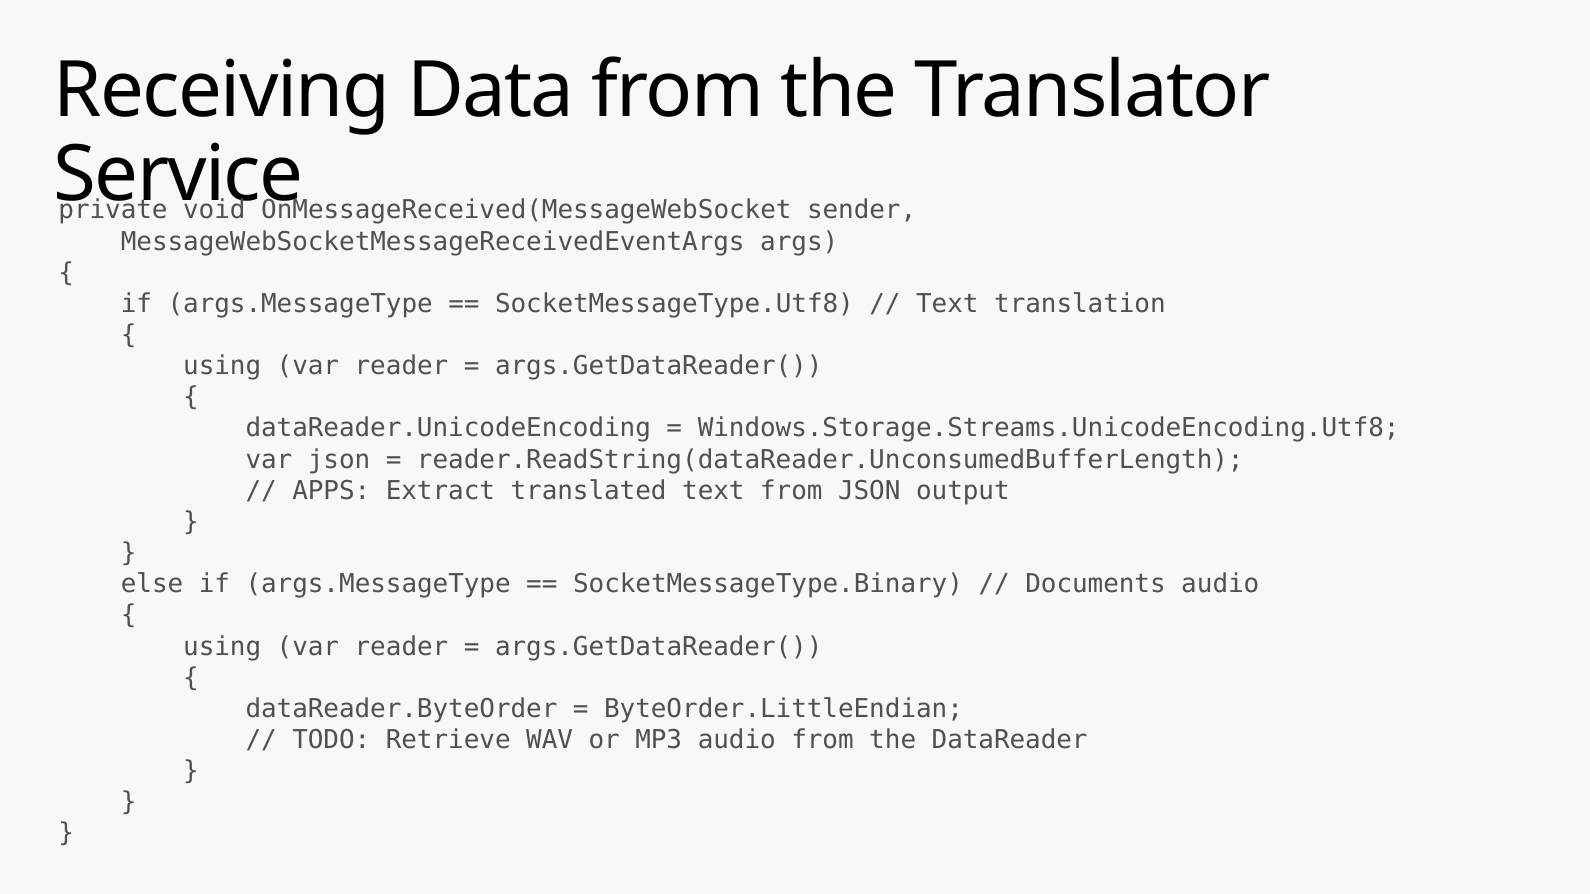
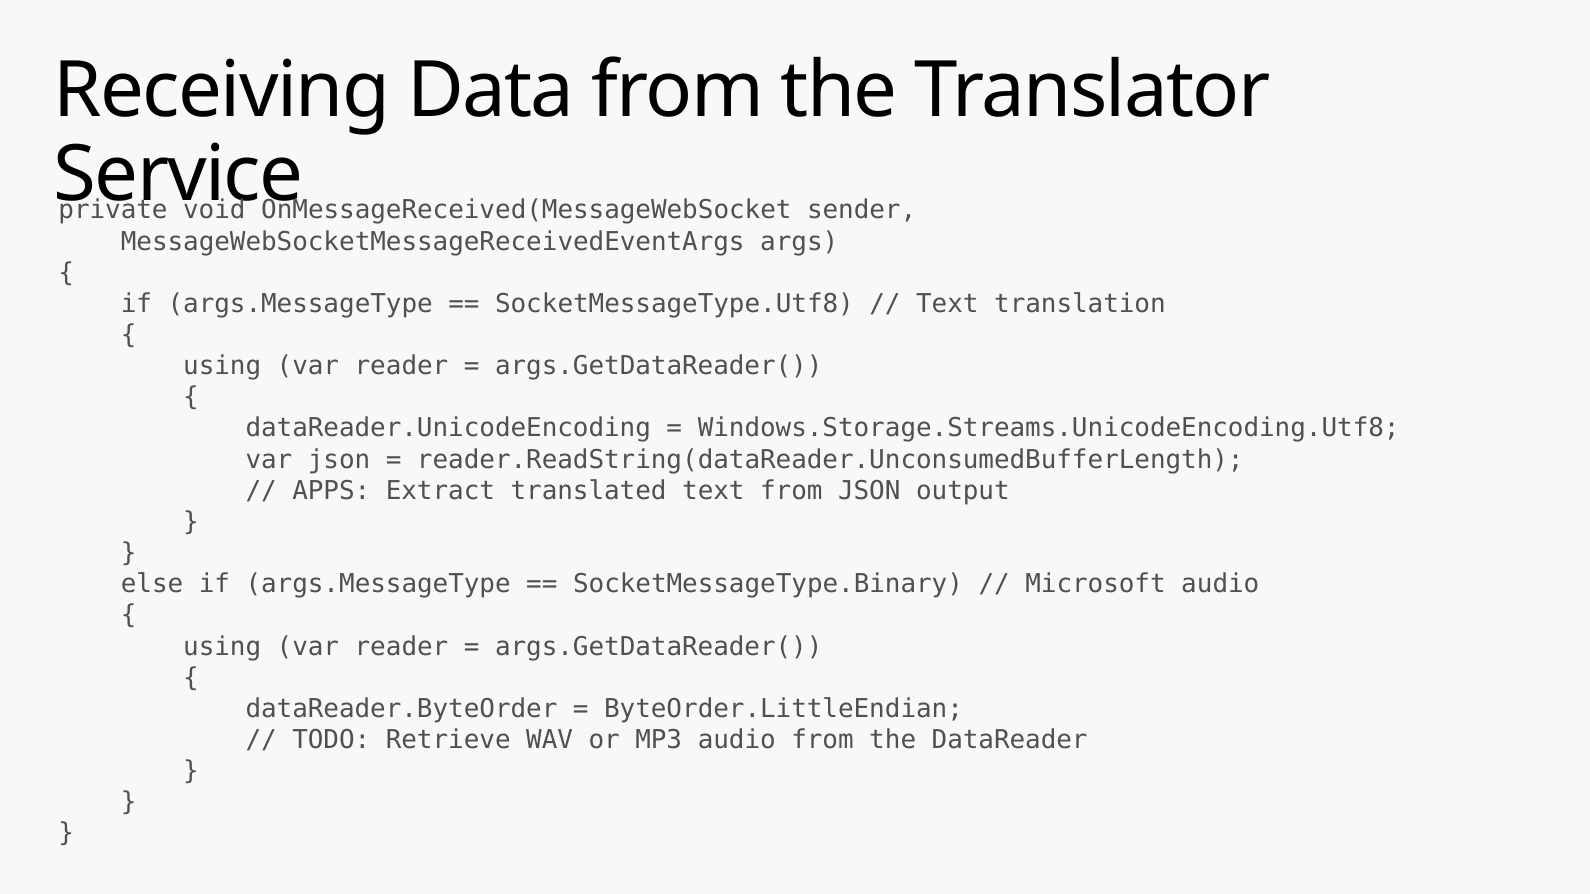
Documents: Documents -> Microsoft (1096, 584)
